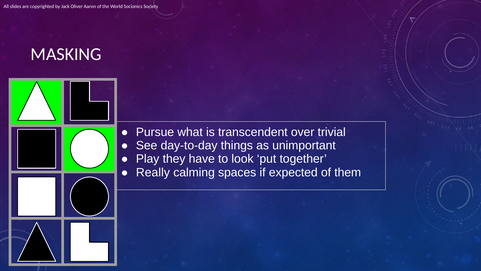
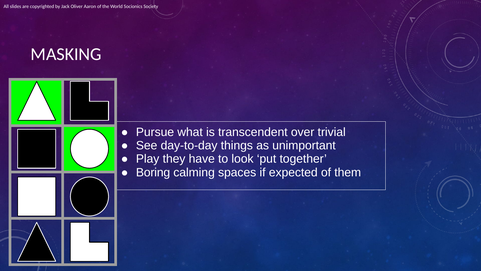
Really: Really -> Boring (153, 172)
